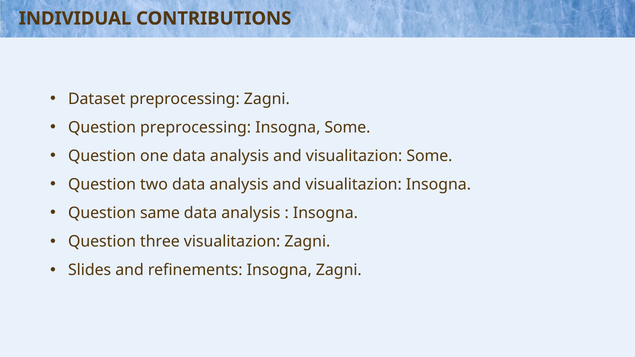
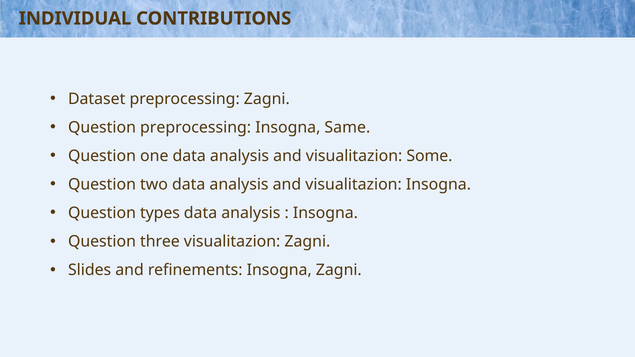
Insogna Some: Some -> Same (347, 127)
same: same -> types (160, 213)
